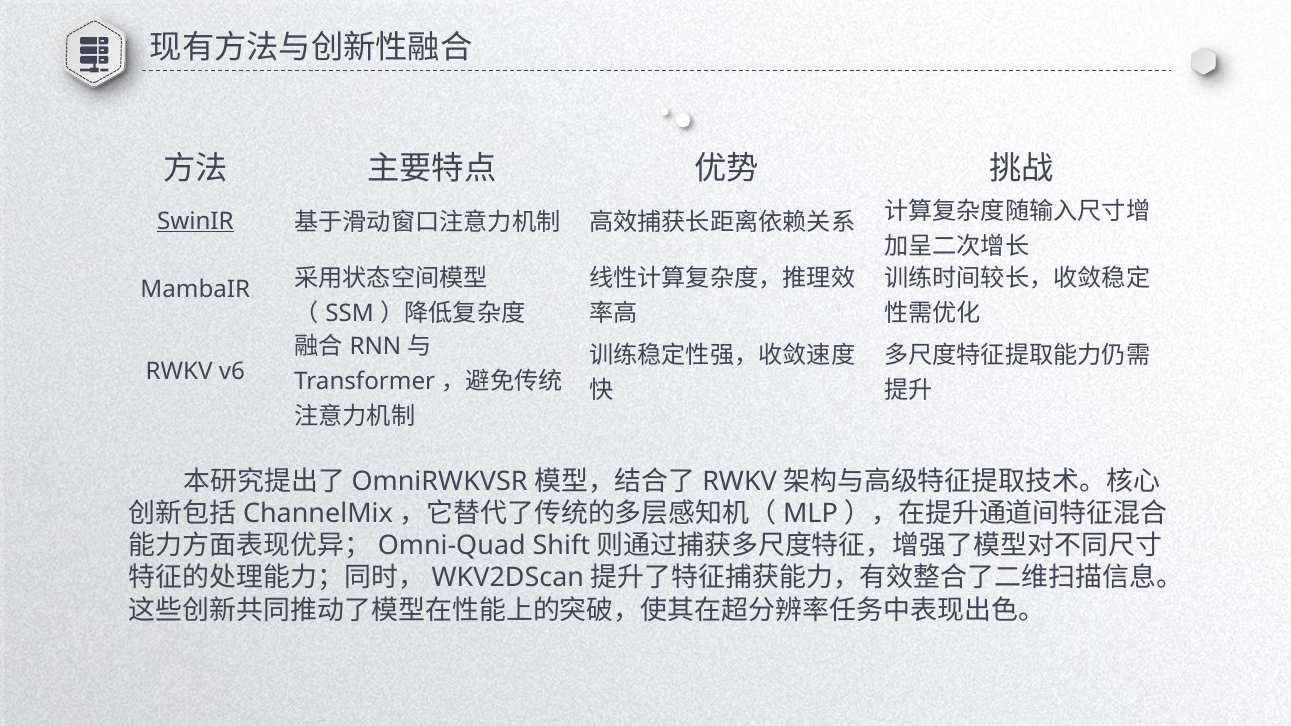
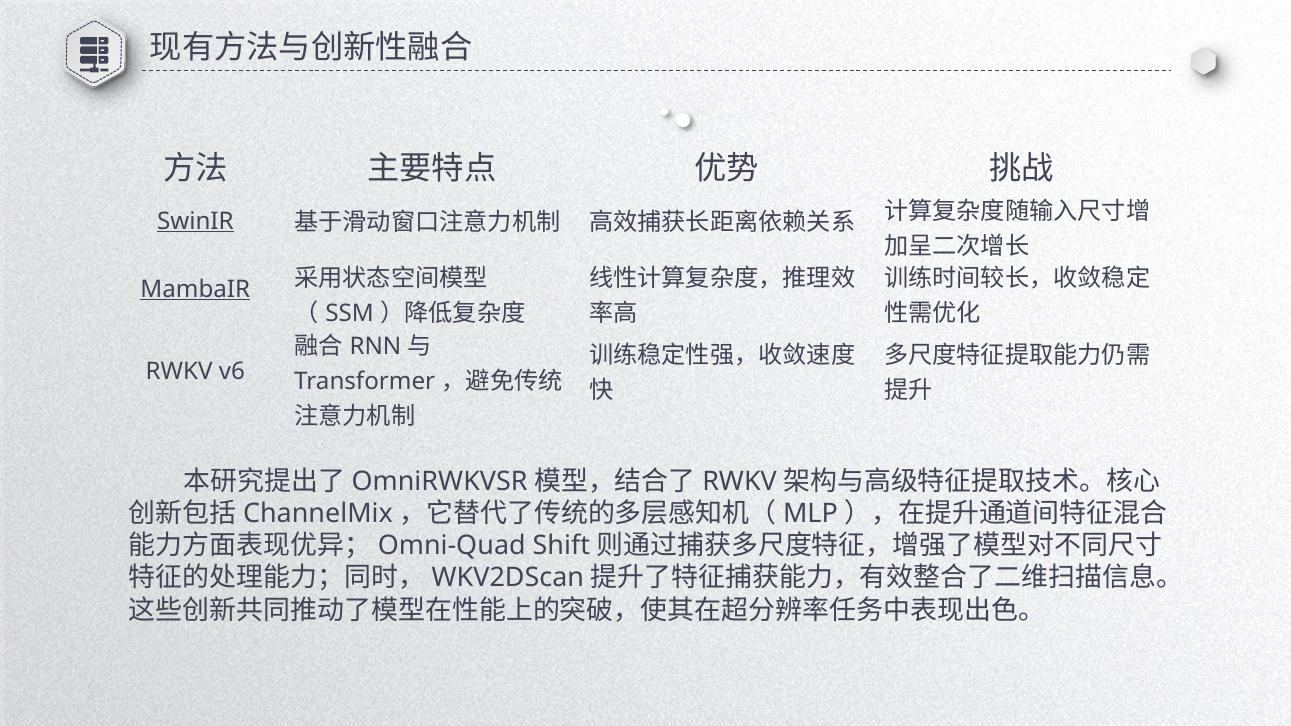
MambaIR underline: none -> present (195, 289)
